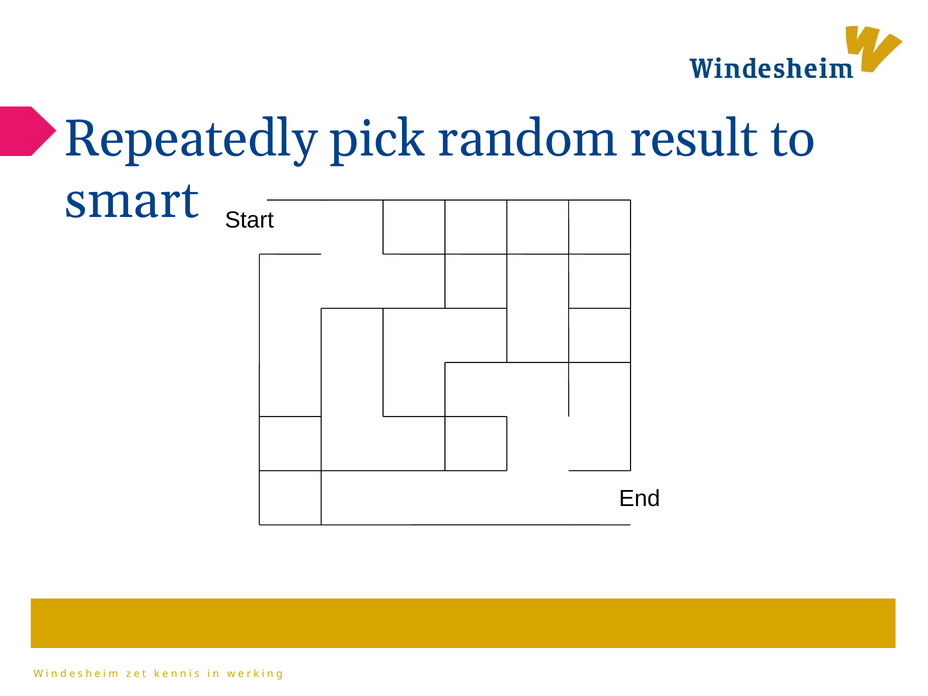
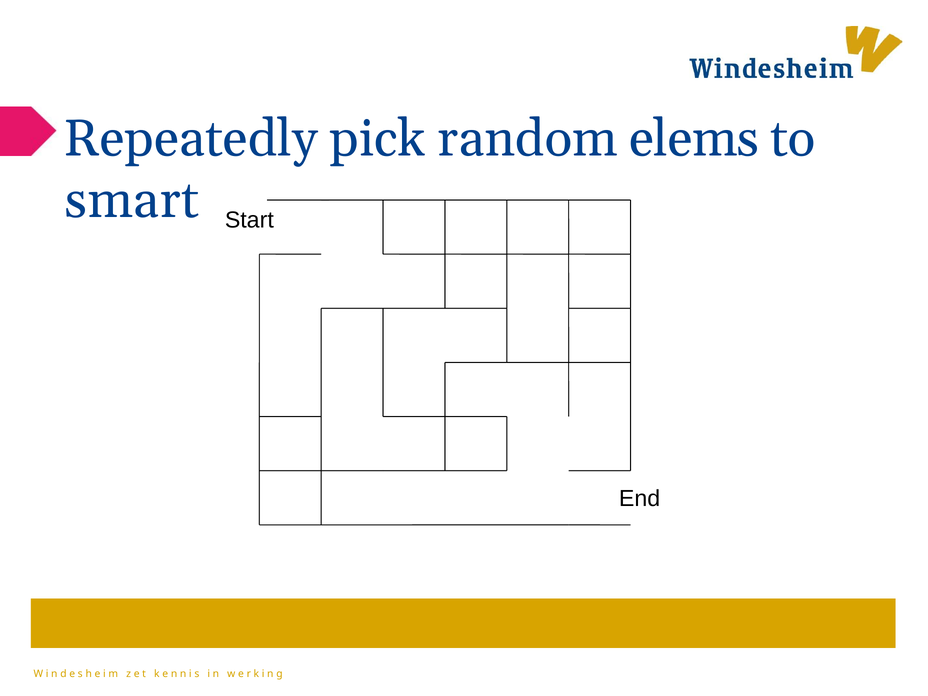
result: result -> elems (694, 139)
